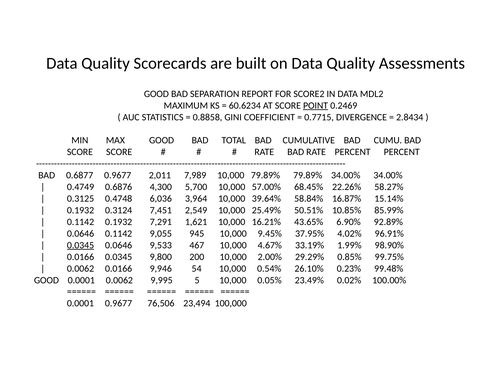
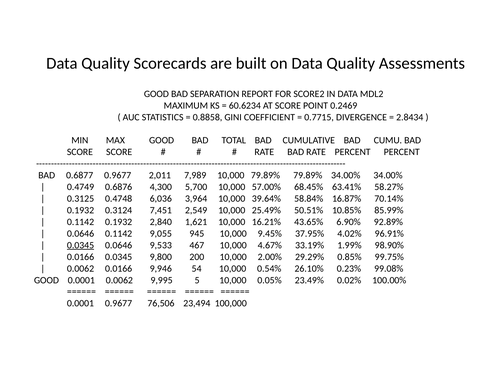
POINT underline: present -> none (316, 106)
22.26%: 22.26% -> 63.41% (347, 187)
15.14%: 15.14% -> 70.14% (389, 199)
7,291: 7,291 -> 2,840 (161, 222)
99.48%: 99.48% -> 99.08% (389, 269)
